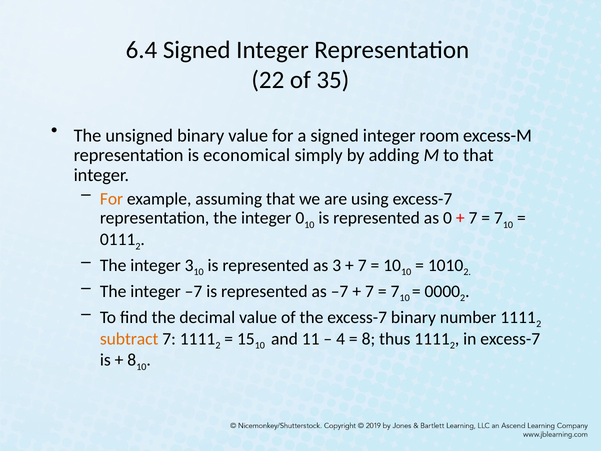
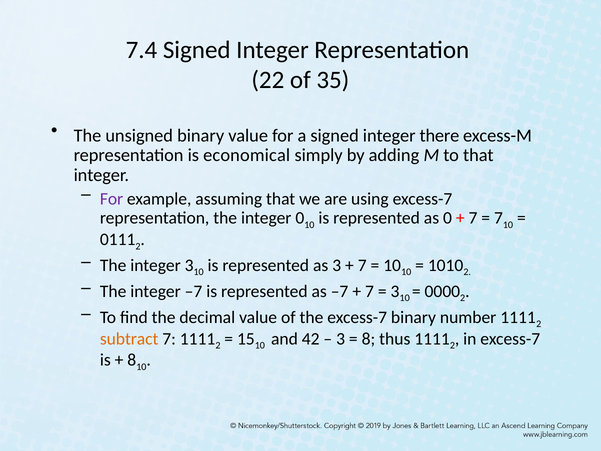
6.4: 6.4 -> 7.4 (141, 50)
room: room -> there (439, 136)
For colour: orange -> purple (112, 199)
7: 7 -> 3 (395, 291)
11: 11 -> 42 (311, 339)
4: 4 -> 3 (341, 339)
